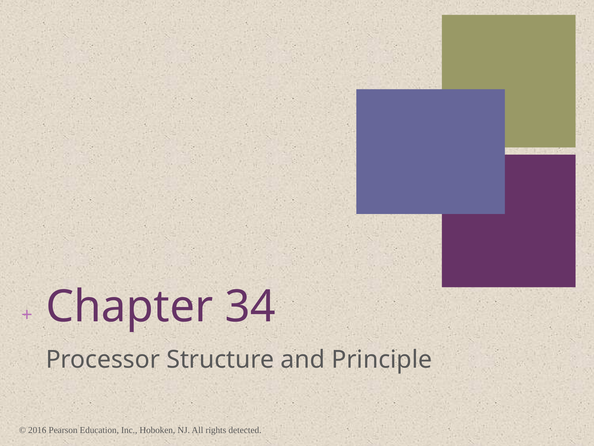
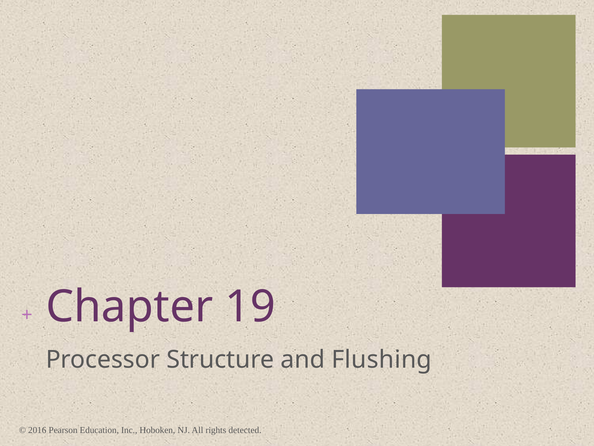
34: 34 -> 19 (250, 306)
Principle: Principle -> Flushing (382, 359)
